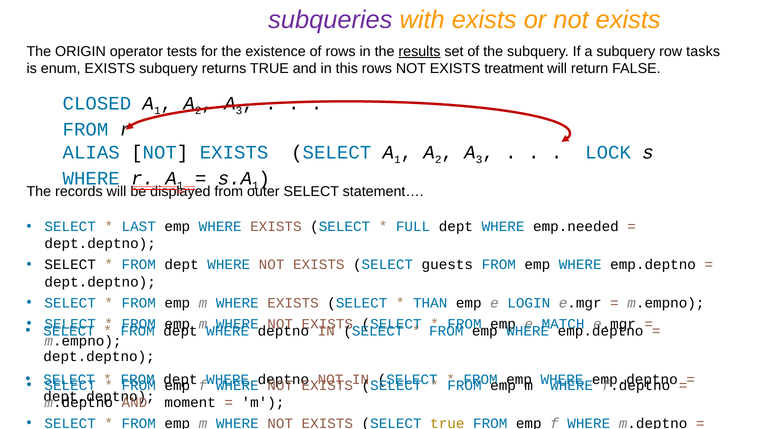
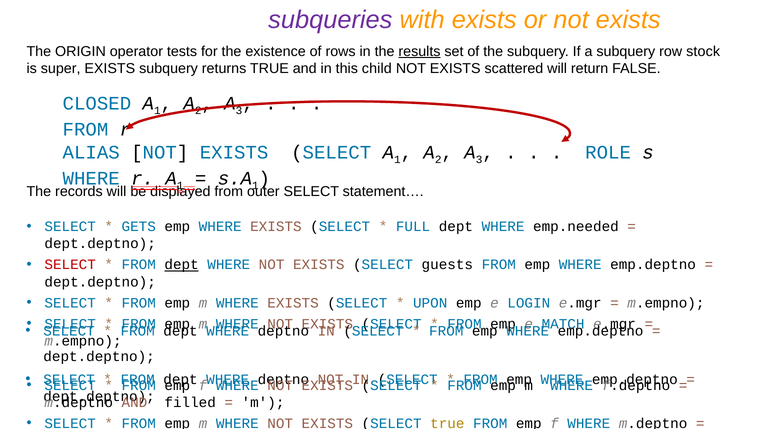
tasks: tasks -> stock (703, 51)
enum: enum -> super (61, 68)
this rows: rows -> child (377, 68)
treatment: treatment -> scattered (514, 68)
LOCK: LOCK -> ROLE (608, 152)
LAST: LAST -> GETS (139, 226)
SELECT colour: black -> red (70, 264)
dept underline: none -> present (182, 264)
THAN: THAN -> UPON (430, 303)
moment: moment -> filled (190, 402)
